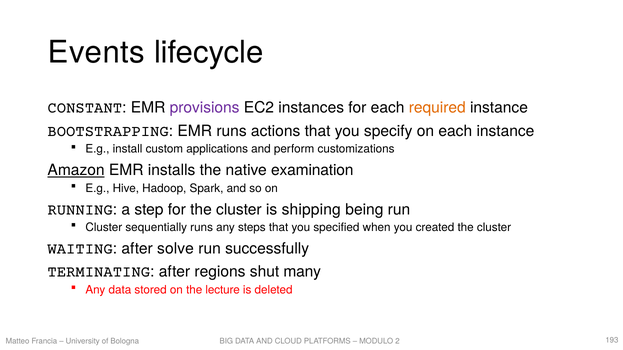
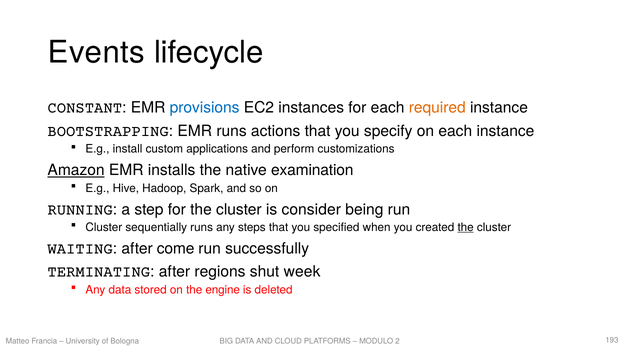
provisions colour: purple -> blue (205, 108)
shipping: shipping -> consider (311, 210)
the underline: none -> present (466, 228)
solve: solve -> come (176, 249)
many: many -> week (302, 272)
lecture: lecture -> engine (223, 290)
